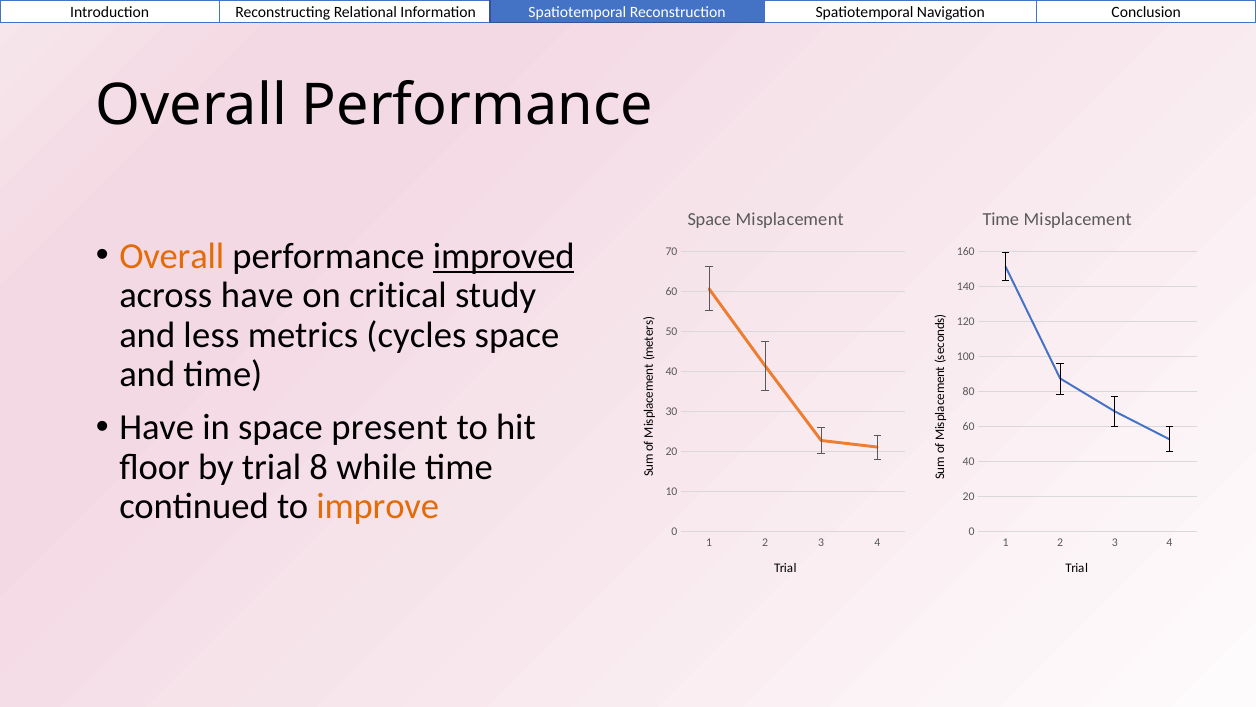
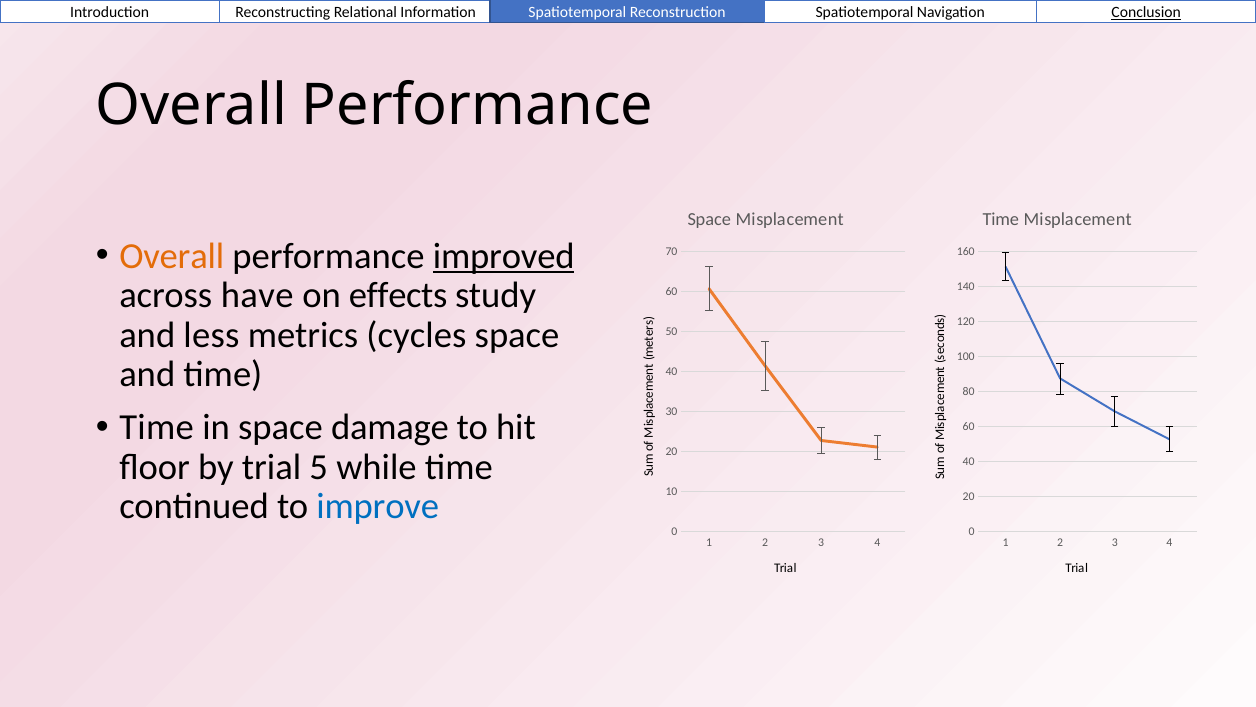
Conclusion underline: none -> present (1146, 12)
critical: critical -> effects (398, 295)
Have: Have -> Time (157, 427)
present: present -> damage (390, 427)
8: 8 -> 5 (319, 467)
improve colour: orange -> blue (378, 506)
